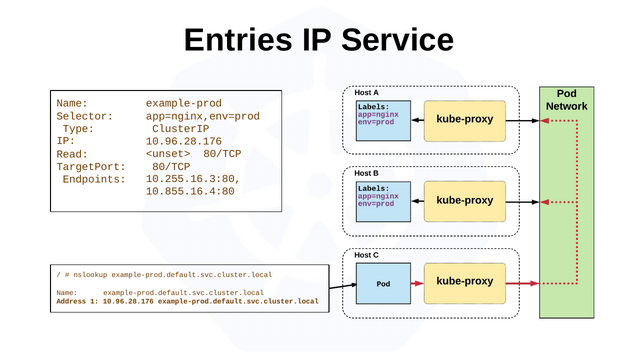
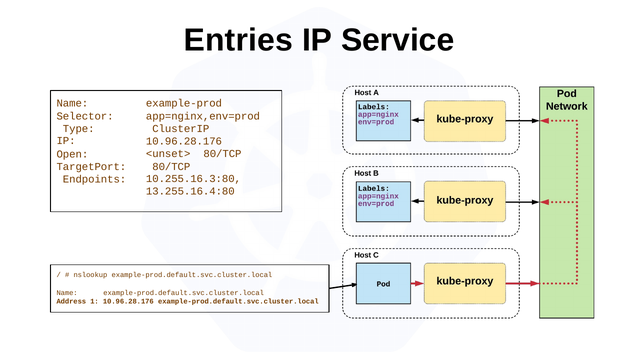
Read: Read -> Open (72, 154)
10.855.16.4:80: 10.855.16.4:80 -> 13.255.16.4:80 (190, 192)
